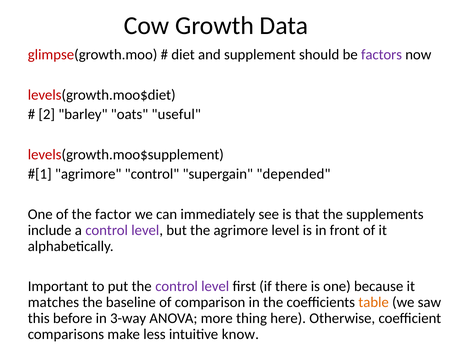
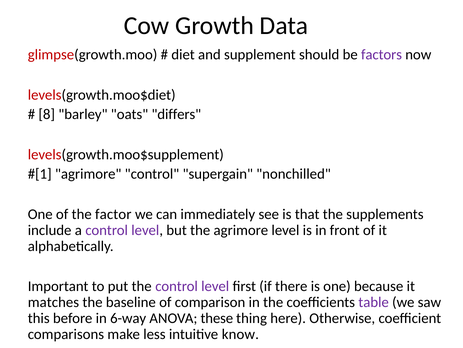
2: 2 -> 8 (47, 114)
useful: useful -> differs (176, 114)
depended: depended -> nonchilled (294, 173)
table colour: orange -> purple (374, 302)
3-way: 3-way -> 6-way (128, 318)
more: more -> these (217, 318)
